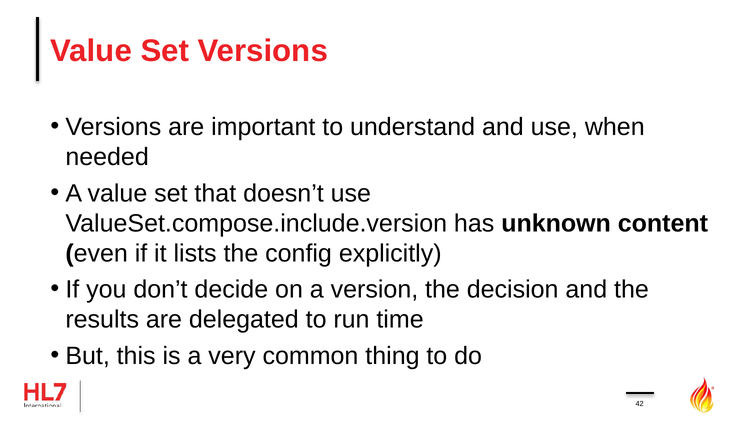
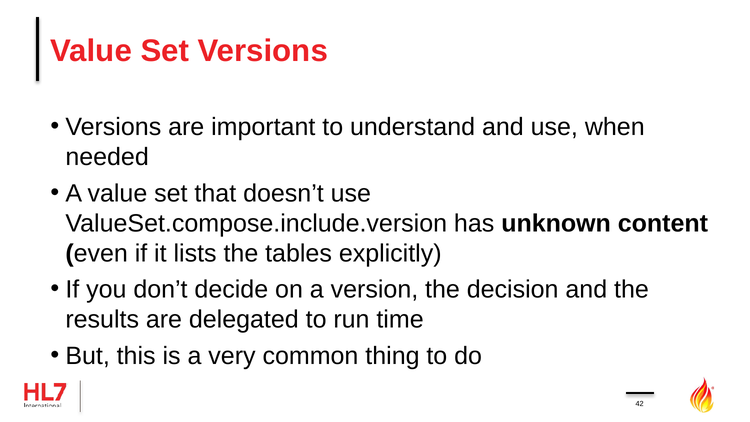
config: config -> tables (299, 253)
